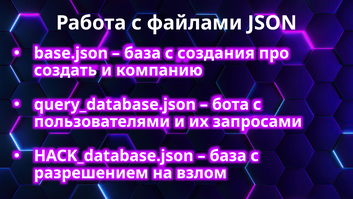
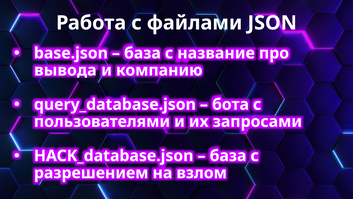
создания: создания -> название (216, 53)
создать: создать -> вывода (65, 70)
